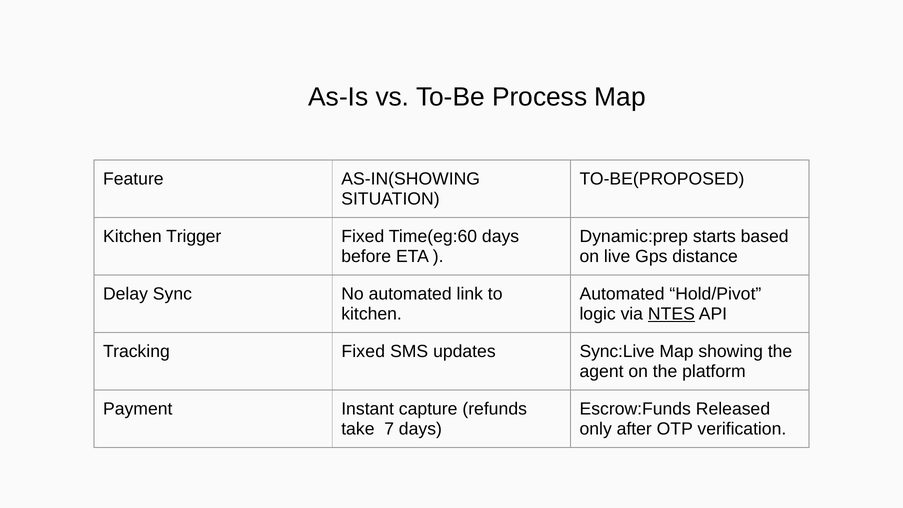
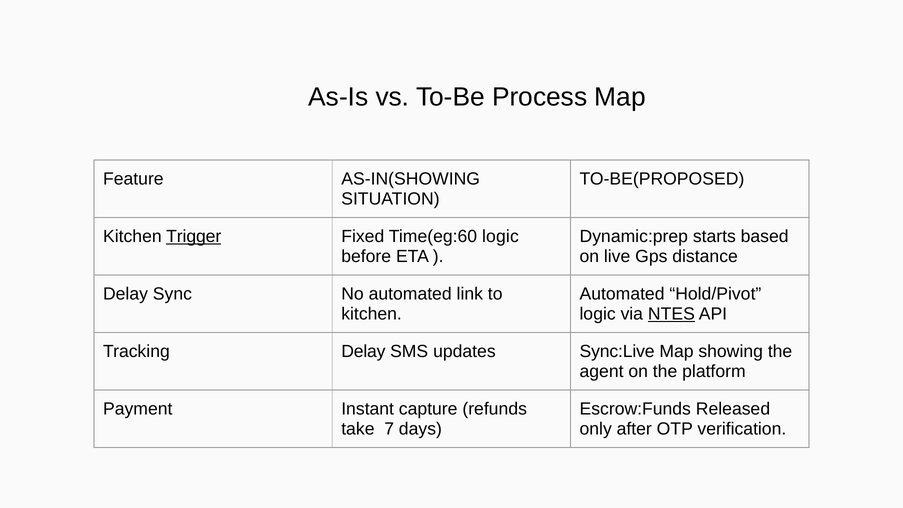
Trigger underline: none -> present (194, 237)
Time(eg:60 days: days -> logic (500, 237)
Tracking Fixed: Fixed -> Delay (363, 352)
